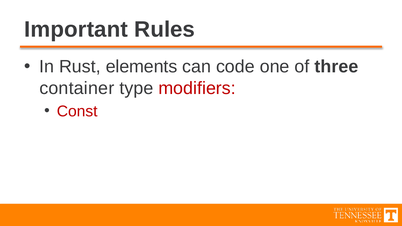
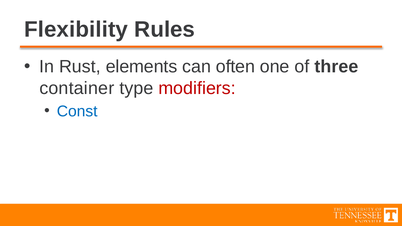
Important: Important -> Flexibility (76, 29)
code: code -> often (235, 67)
Const colour: red -> blue (77, 111)
